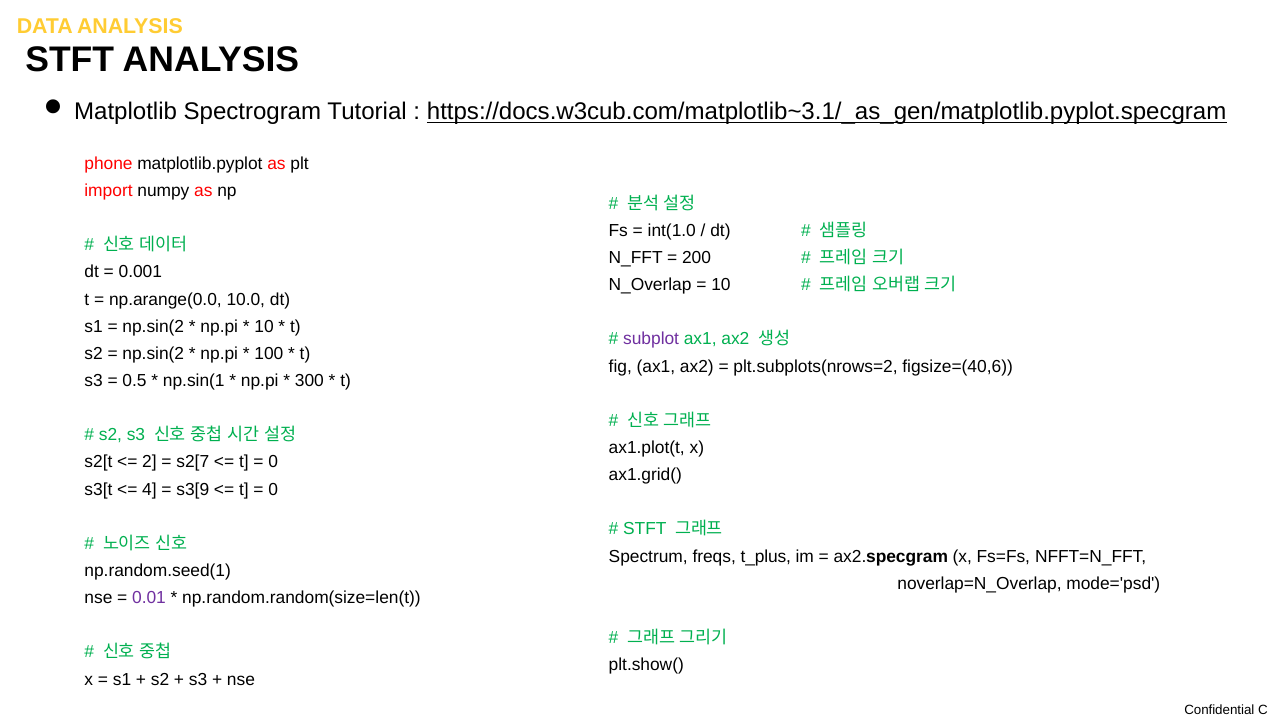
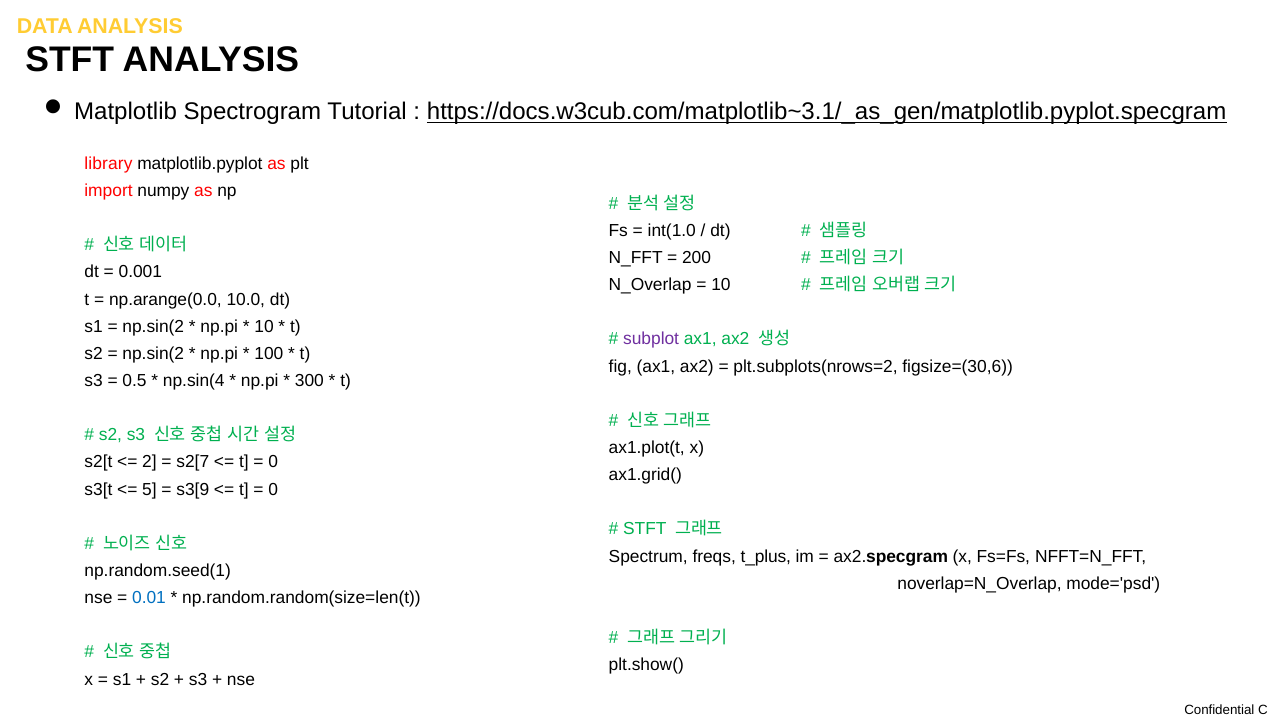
phone: phone -> library (108, 164)
figsize=(40,6: figsize=(40,6 -> figsize=(30,6 (958, 366)
np.sin(1: np.sin(1 -> np.sin(4 (194, 381)
4: 4 -> 5 (149, 489)
0.01 colour: purple -> blue (149, 598)
